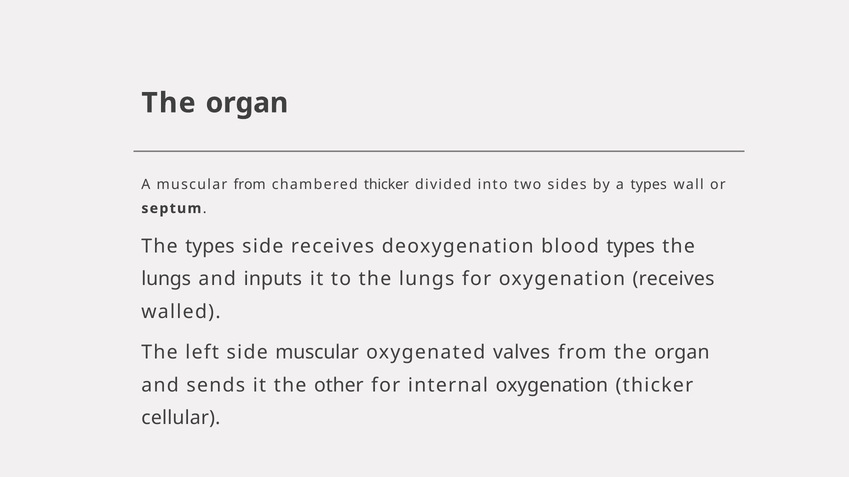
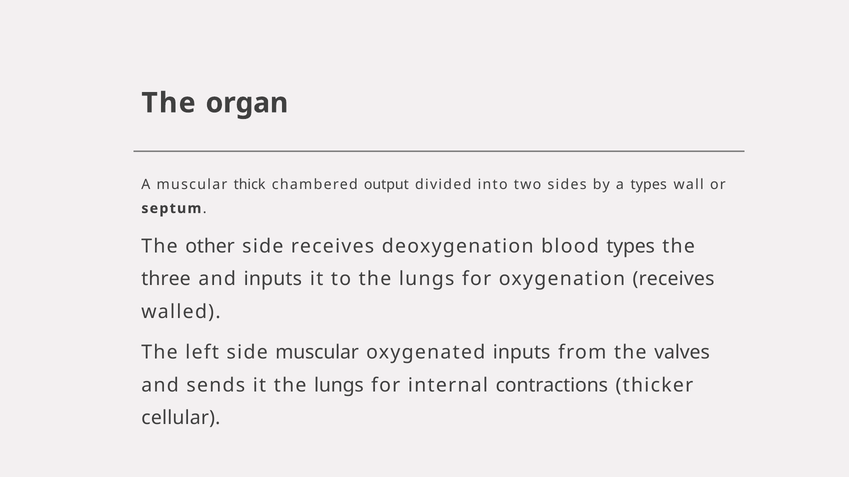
muscular from: from -> thick (250, 185)
chambered thicker: thicker -> output (386, 185)
The types: types -> other (210, 247)
lungs: lungs -> three (166, 279)
oxygenated valves: valves -> inputs (522, 353)
from the organ: organ -> valves (682, 353)
it the other: other -> lungs (339, 386)
internal oxygenation: oxygenation -> contractions (552, 386)
